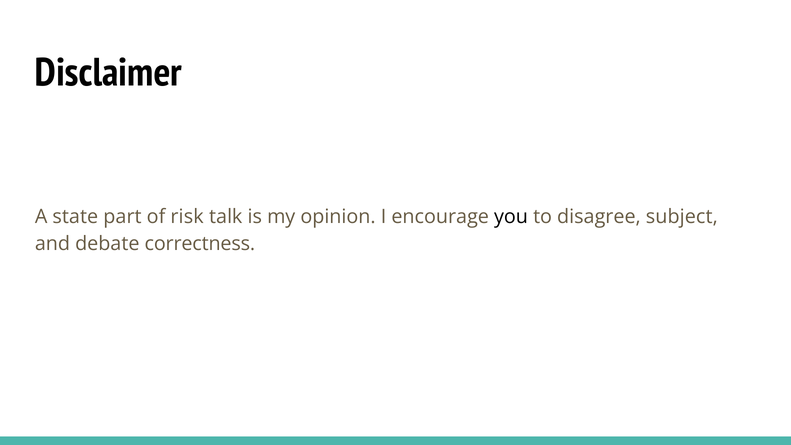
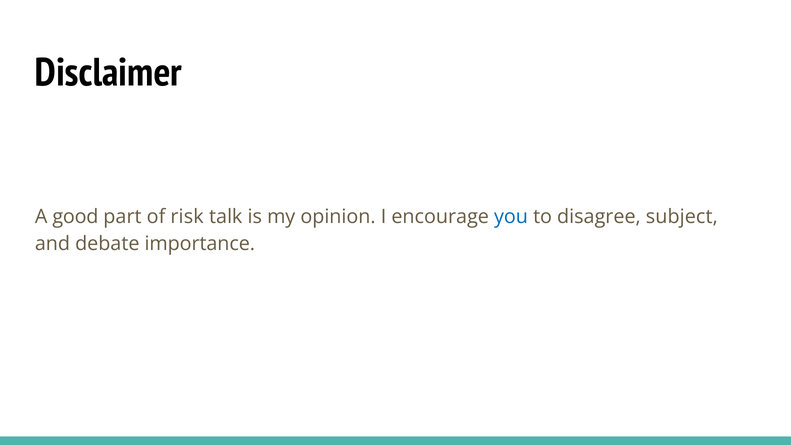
state: state -> good (75, 217)
you colour: black -> blue (511, 217)
correctness: correctness -> importance (200, 244)
